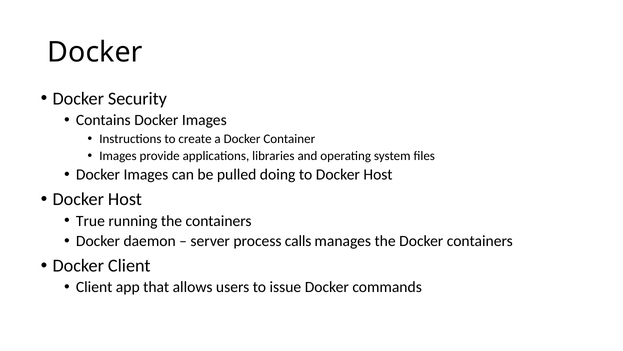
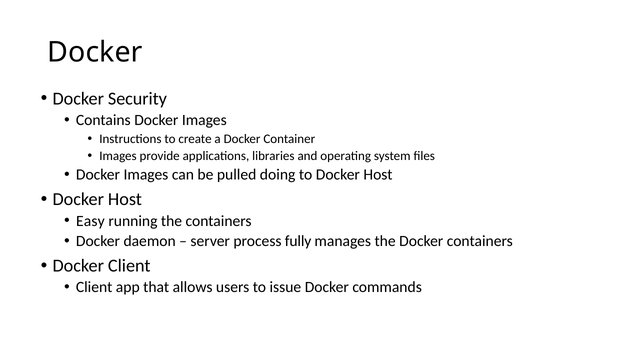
True: True -> Easy (90, 221)
calls: calls -> fully (298, 241)
